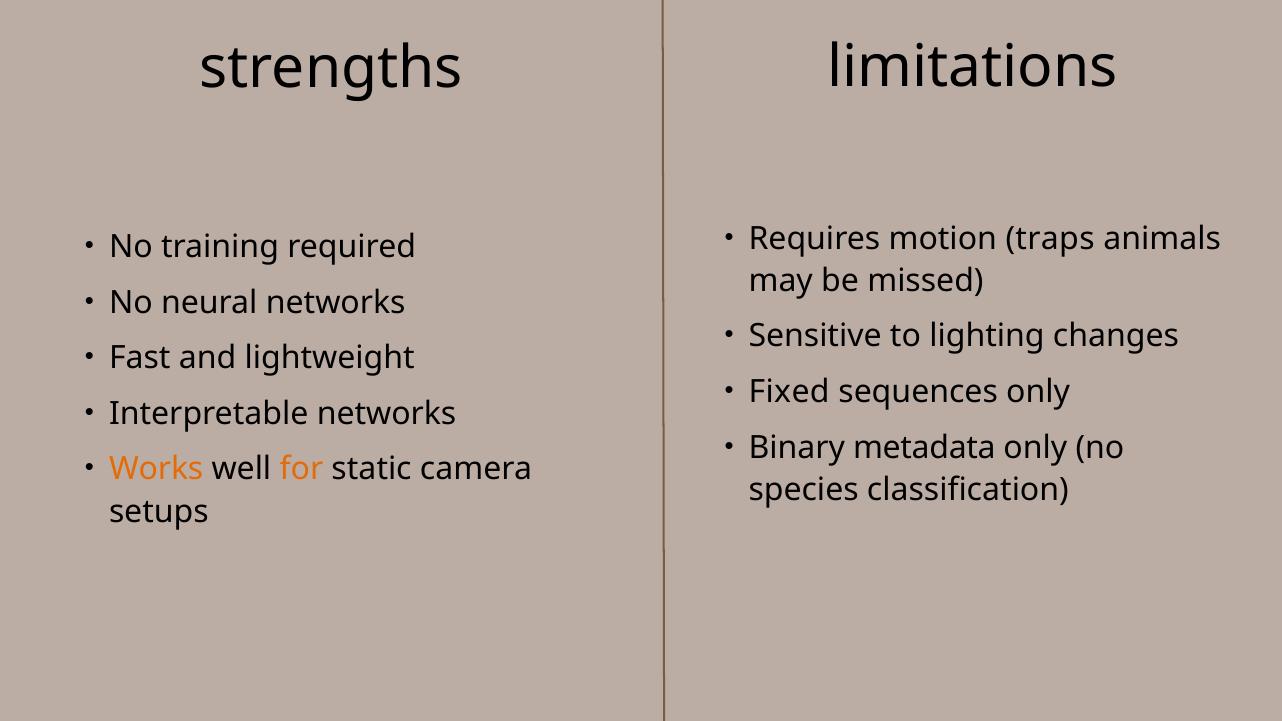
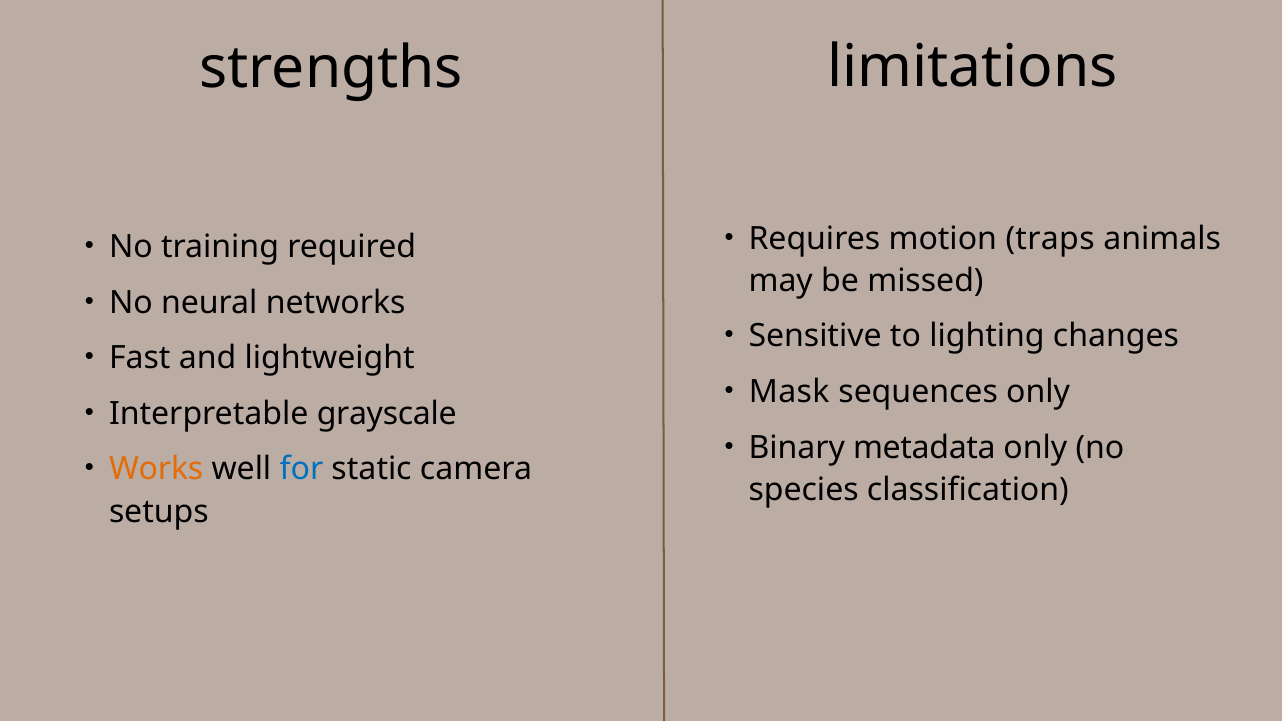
Fixed: Fixed -> Mask (789, 392)
Interpretable networks: networks -> grayscale (387, 414)
for colour: orange -> blue (301, 469)
